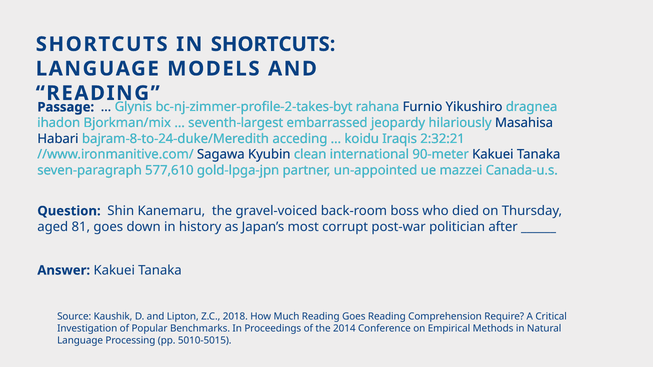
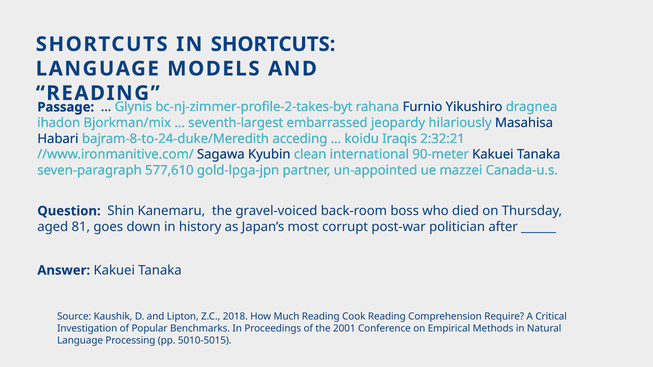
Reading Goes: Goes -> Cook (354, 317)
2014: 2014 -> 2001 (344, 329)
